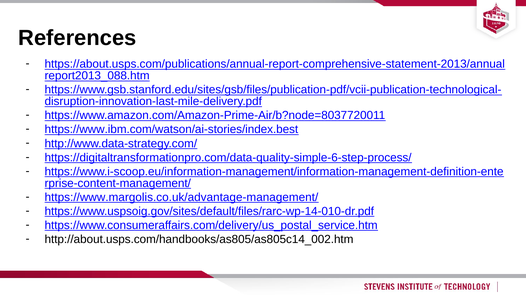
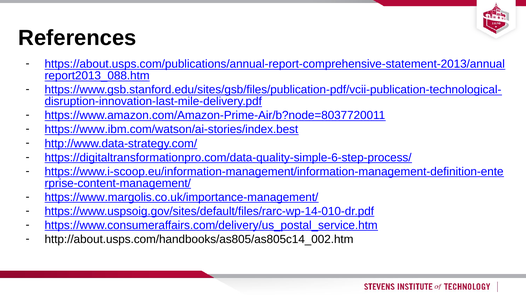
https://www.margolis.co.uk/advantage-management/: https://www.margolis.co.uk/advantage-management/ -> https://www.margolis.co.uk/importance-management/ (181, 197)
